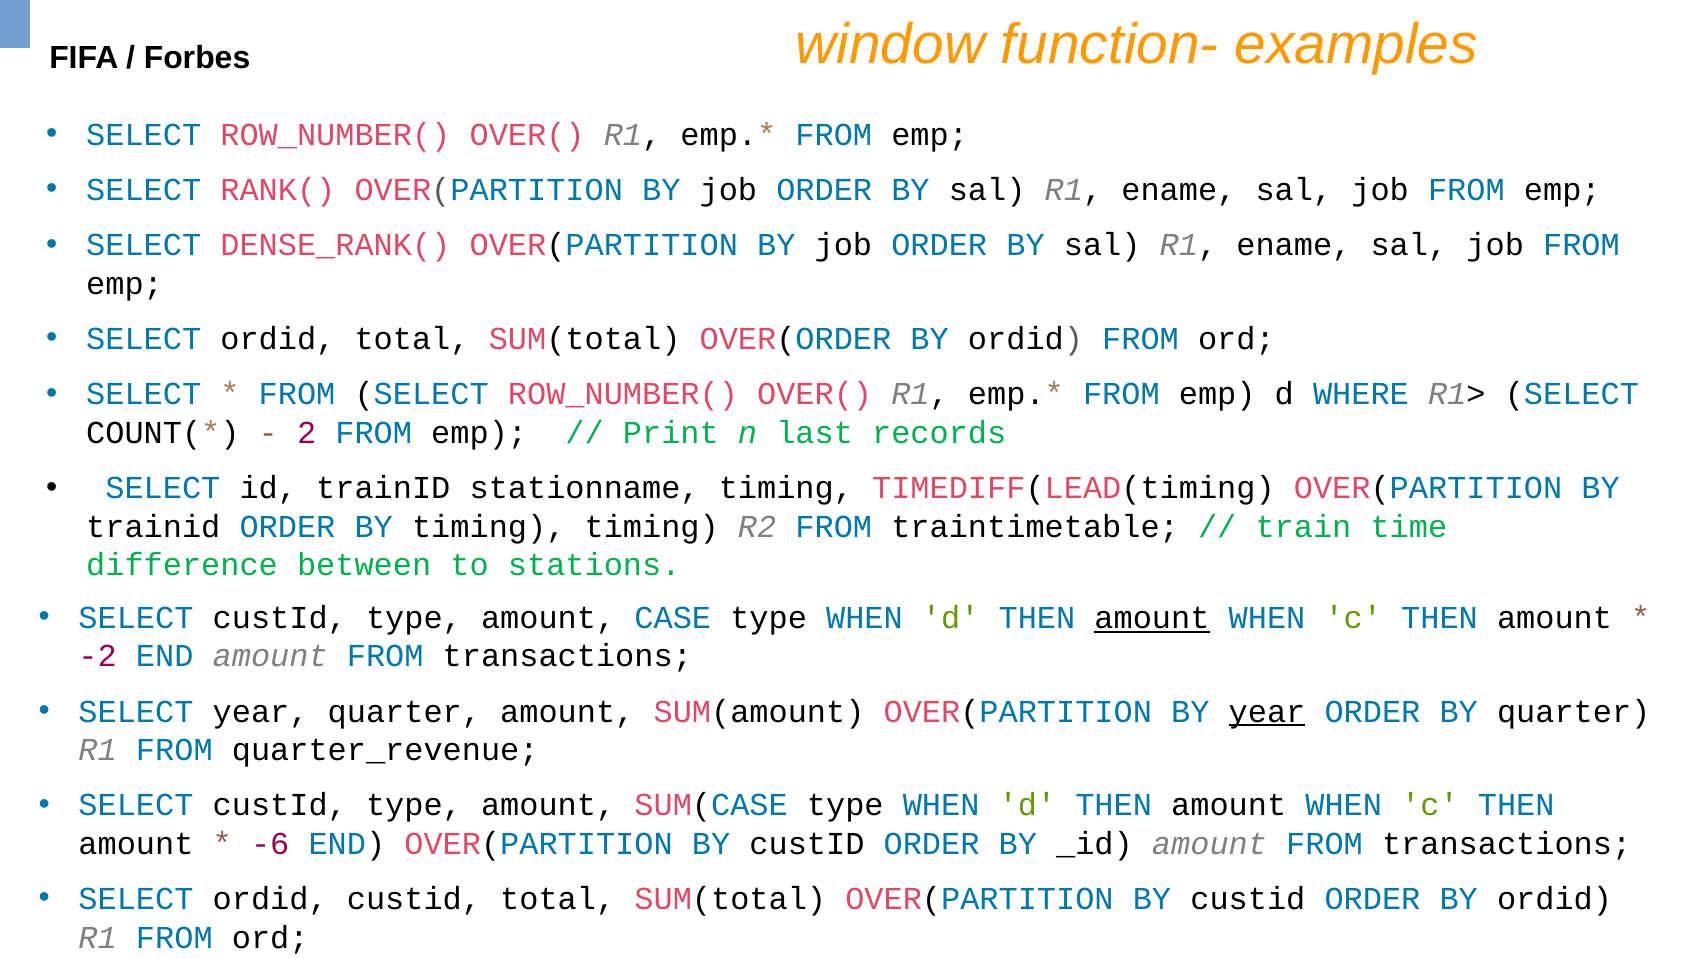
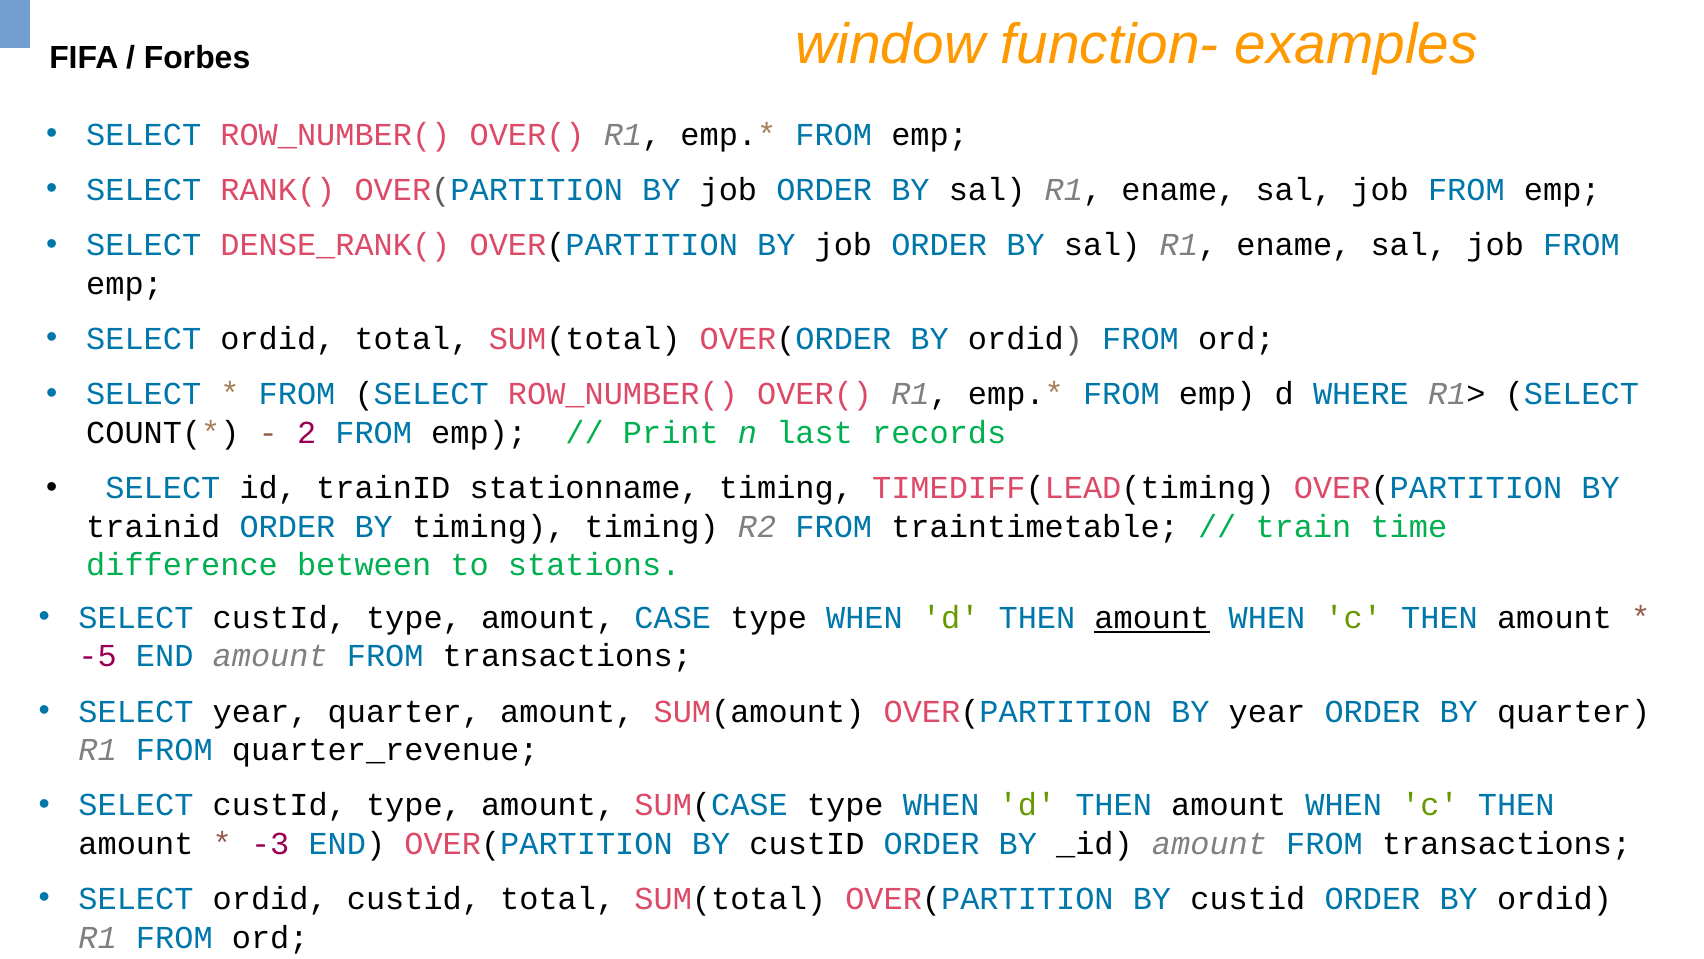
-2: -2 -> -5 (98, 656)
year underline: present -> none (1267, 711)
-6: -6 -> -3 (270, 843)
